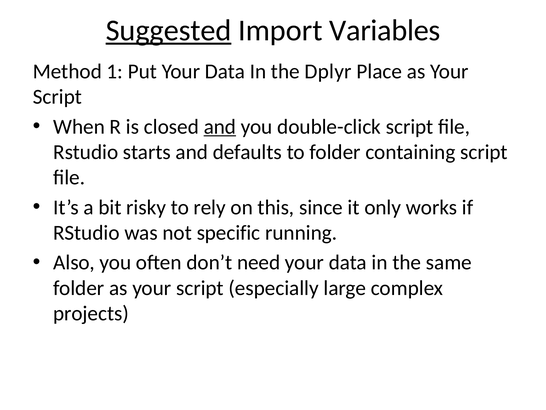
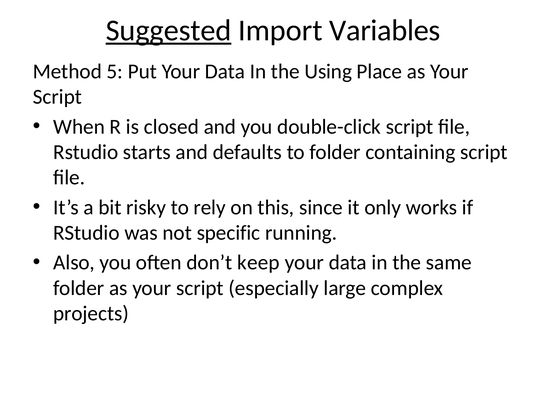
1: 1 -> 5 (115, 71)
Dplyr: Dplyr -> Using (328, 71)
and underline: present -> none (220, 127)
need: need -> keep (258, 262)
